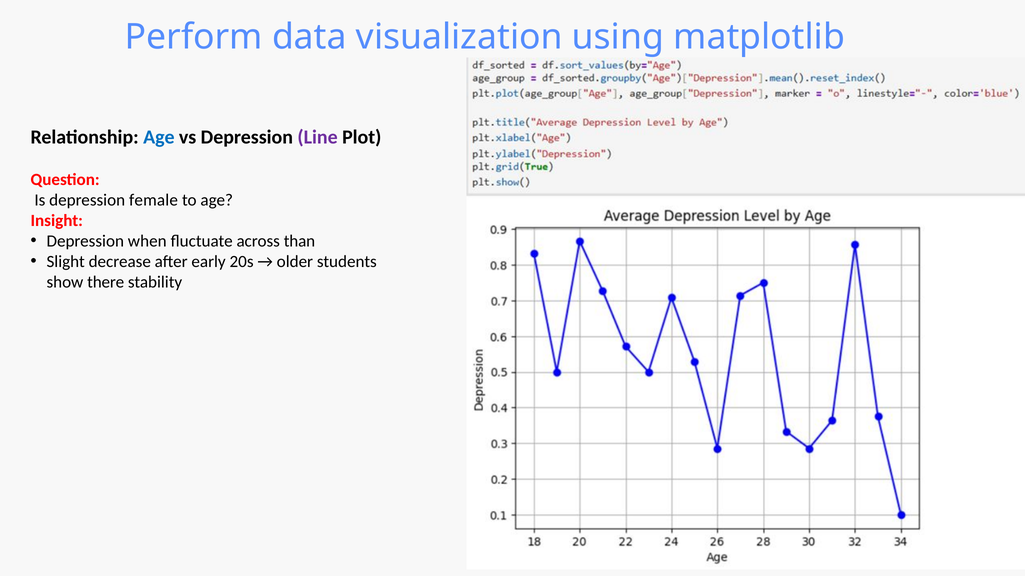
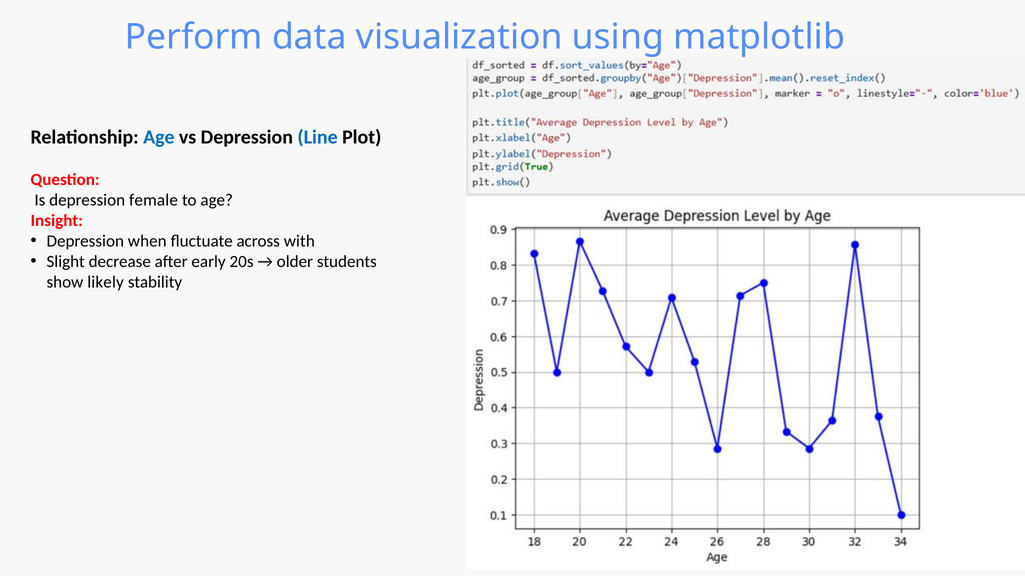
Line colour: purple -> blue (318, 138)
than: than -> with (299, 242)
there: there -> likely (106, 283)
